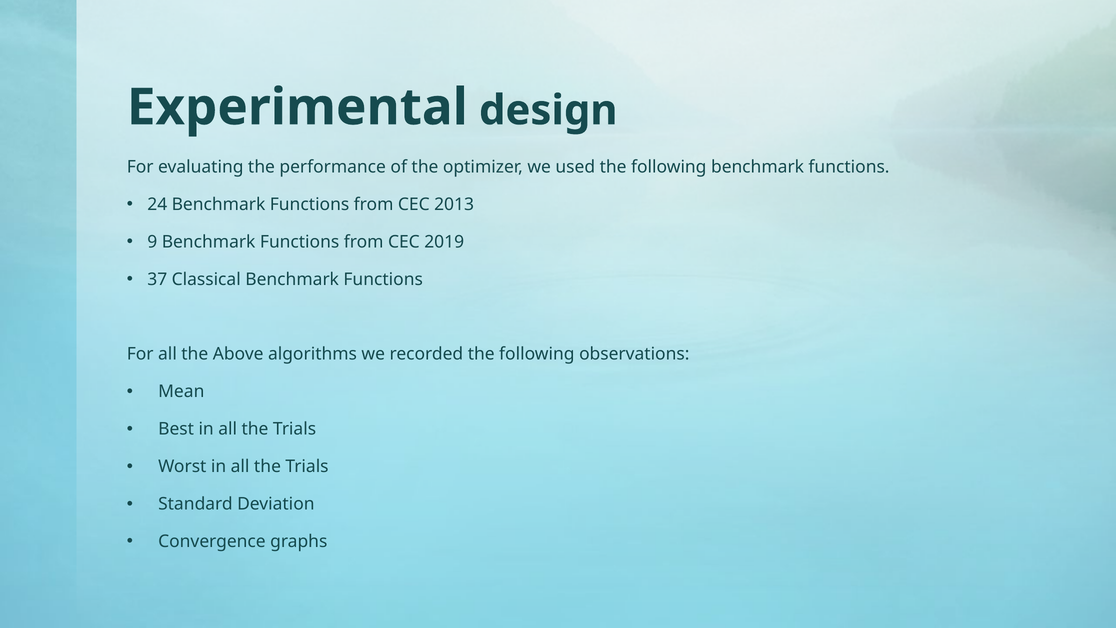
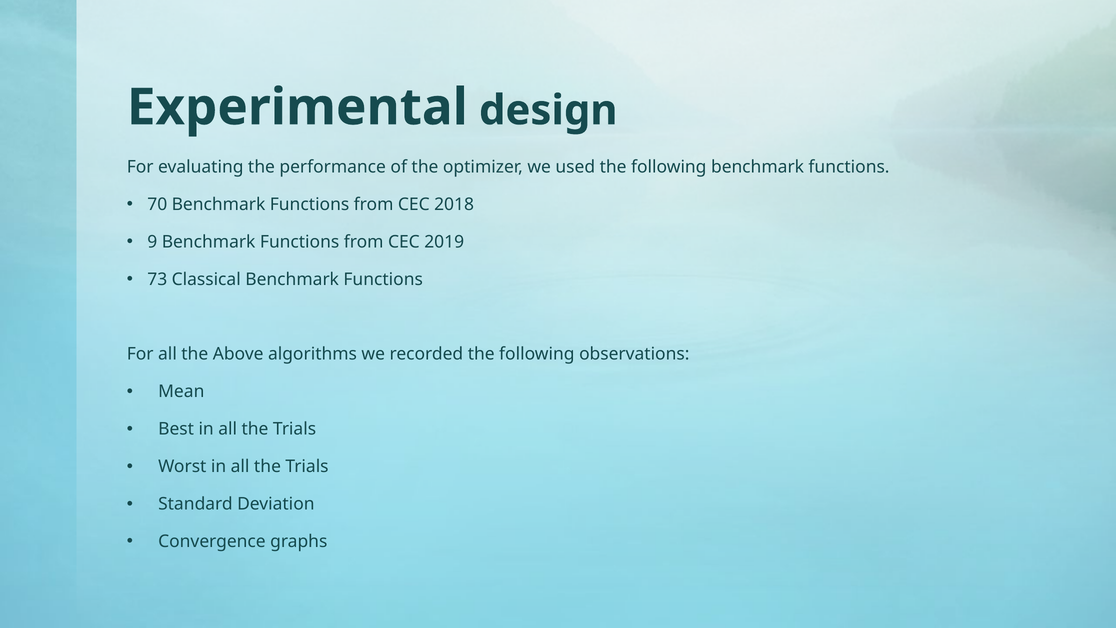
24: 24 -> 70 (157, 204)
2013: 2013 -> 2018 (454, 204)
37: 37 -> 73 (157, 279)
